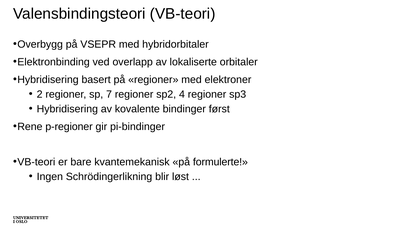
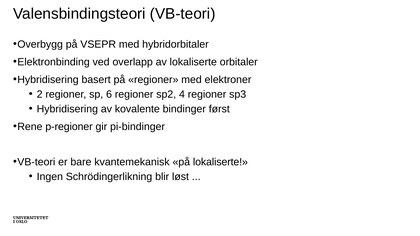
7: 7 -> 6 (109, 94)
på formulerte: formulerte -> lokaliserte (220, 162)
